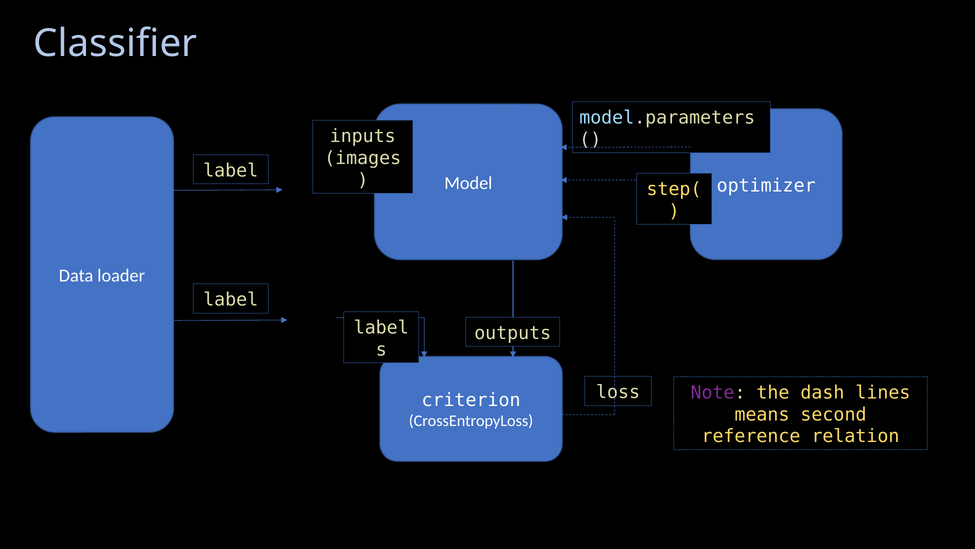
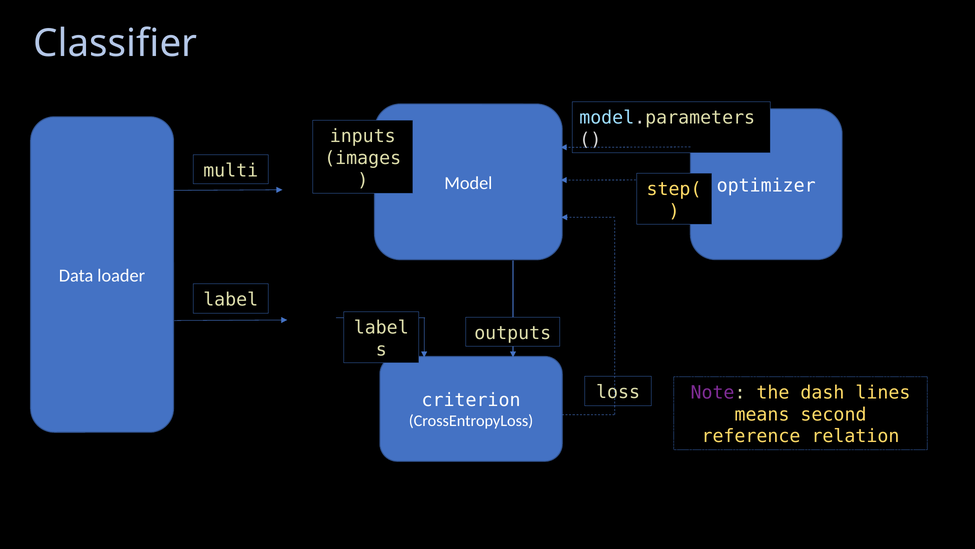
label: label -> multi (231, 171)
